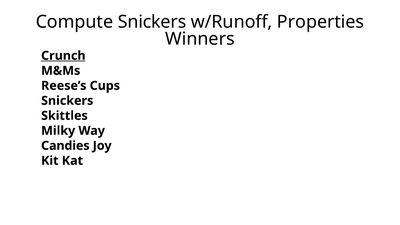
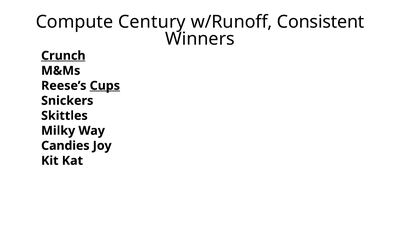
Compute Snickers: Snickers -> Century (152, 22)
Properties: Properties -> Consistent (321, 22)
Cups underline: none -> present (105, 86)
